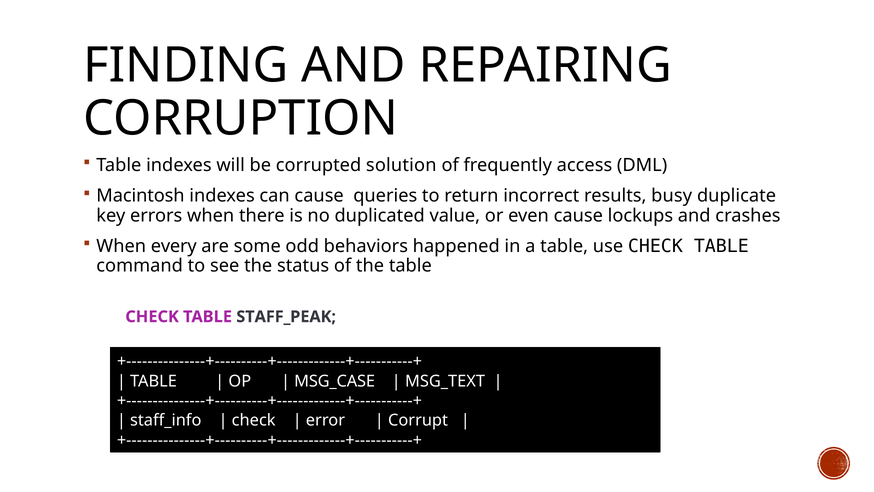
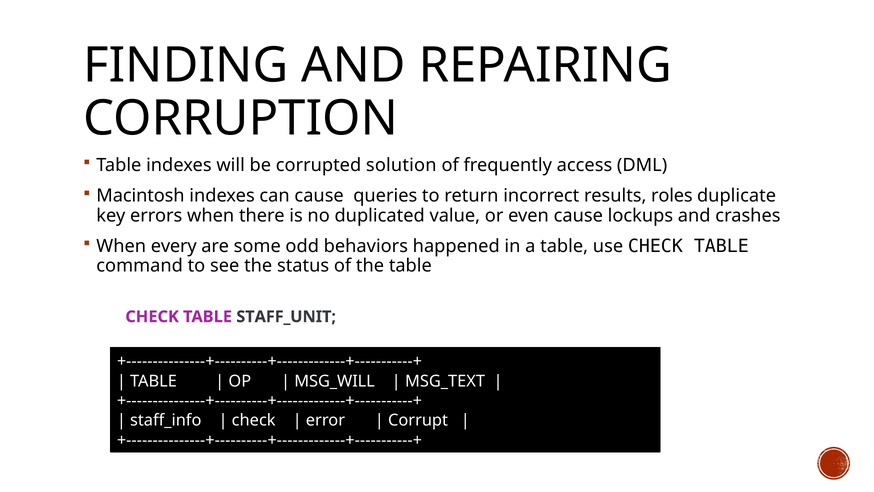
busy: busy -> roles (672, 196)
STAFF_PEAK: STAFF_PEAK -> STAFF_UNIT (286, 317)
MSG_CASE: MSG_CASE -> MSG_WILL (335, 381)
